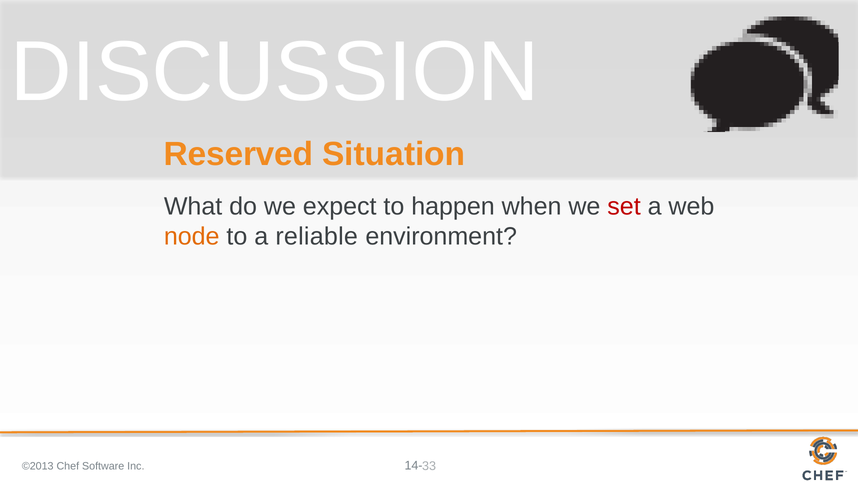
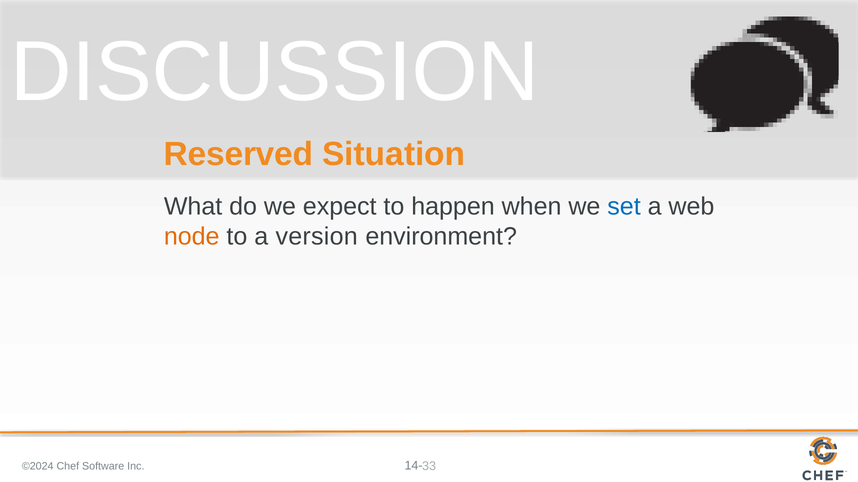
set colour: red -> blue (624, 207)
reliable: reliable -> version (317, 237)
©2013: ©2013 -> ©2024 (38, 467)
